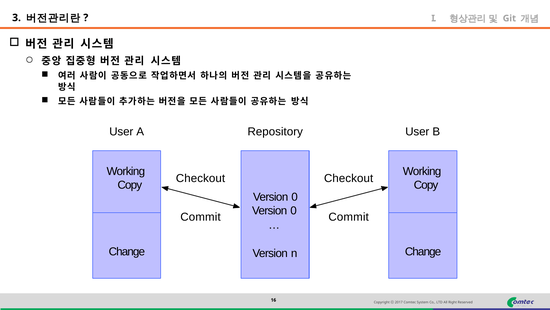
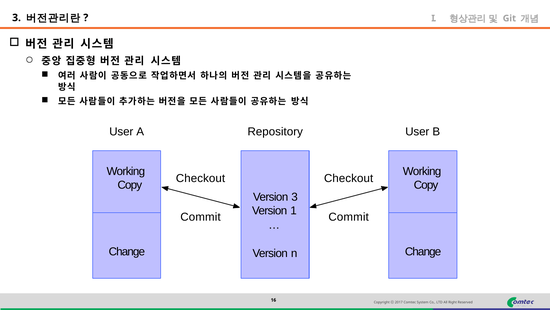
0: 0 -> 3 (295, 197)
0: 0 -> 1 (294, 210)
